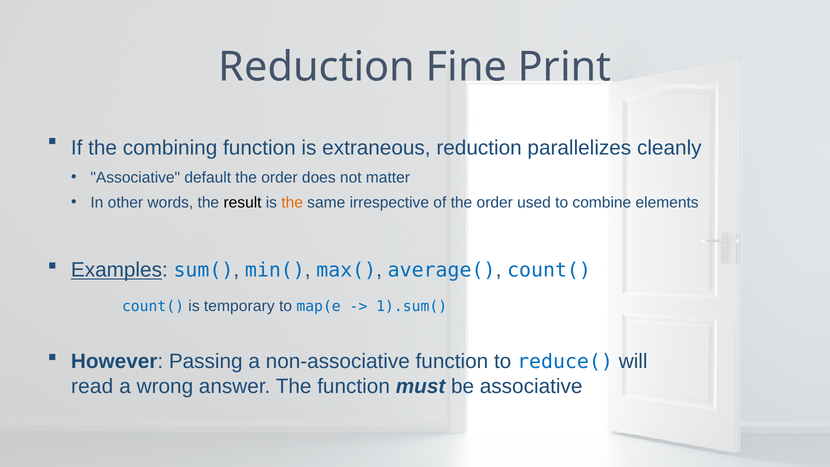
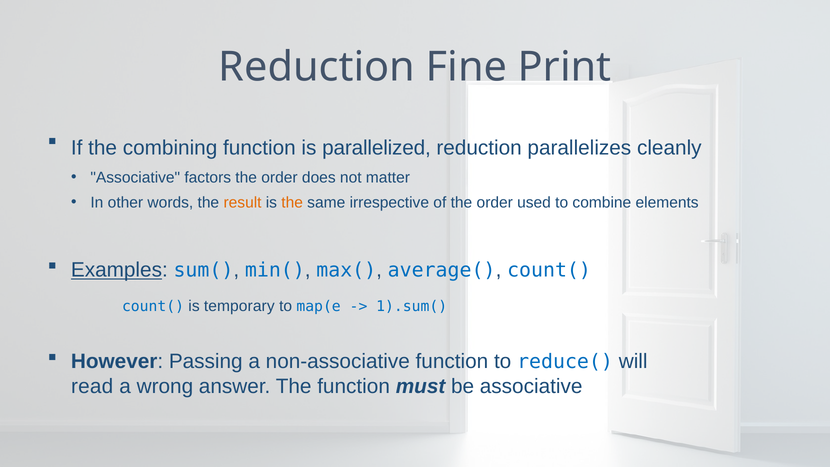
extraneous: extraneous -> parallelized (376, 148)
default: default -> factors (208, 177)
result colour: black -> orange (243, 203)
